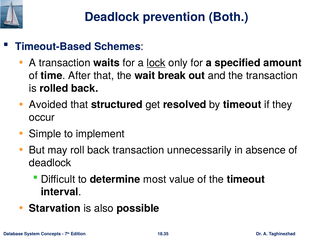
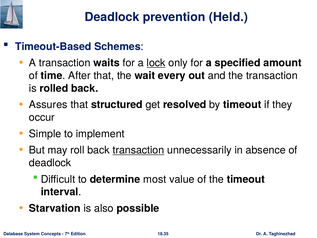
Both: Both -> Held (229, 17)
break: break -> every (172, 76)
Avoided: Avoided -> Assures (48, 105)
transaction underline: none -> present (138, 150)
